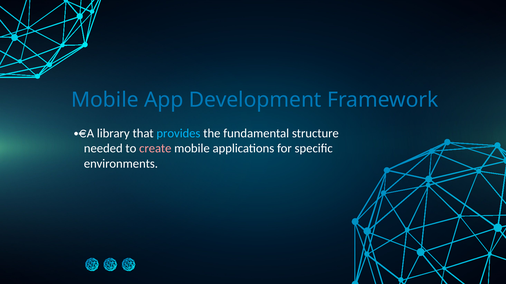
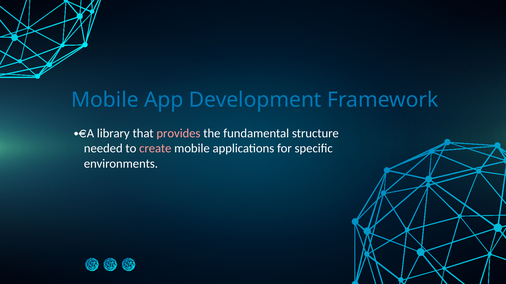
provides colour: light blue -> pink (178, 134)
